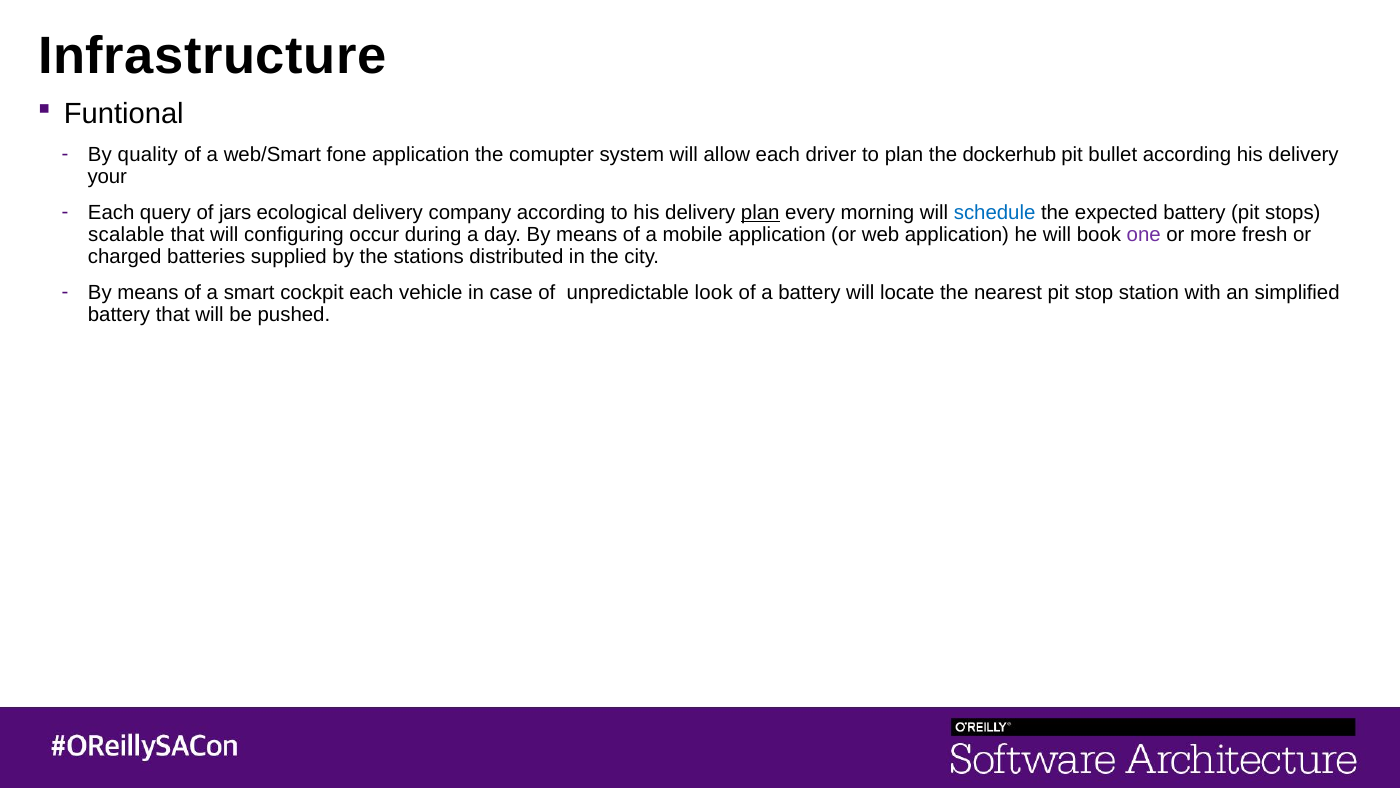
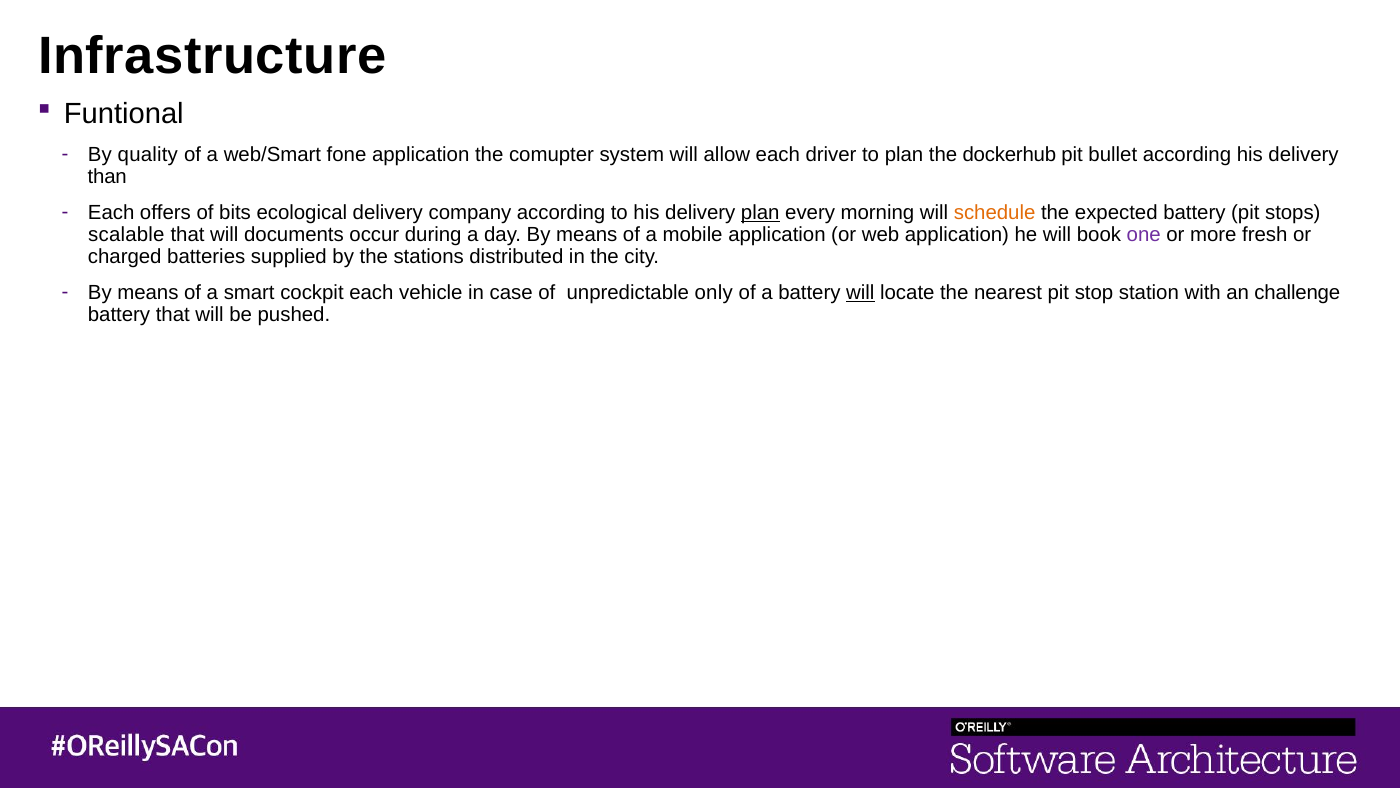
your: your -> than (107, 177)
query: query -> offers (165, 213)
jars: jars -> bits (235, 213)
schedule colour: blue -> orange (995, 213)
configuring: configuring -> documents (294, 235)
look: look -> only (714, 293)
will underline: none -> present (860, 293)
simplified: simplified -> challenge (1297, 293)
